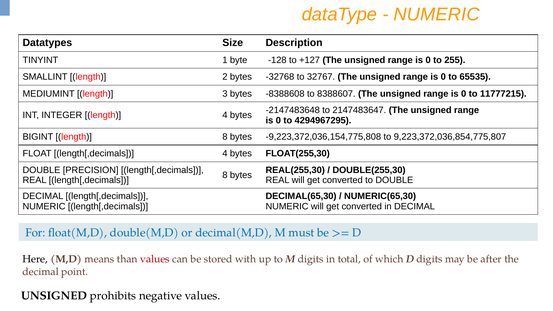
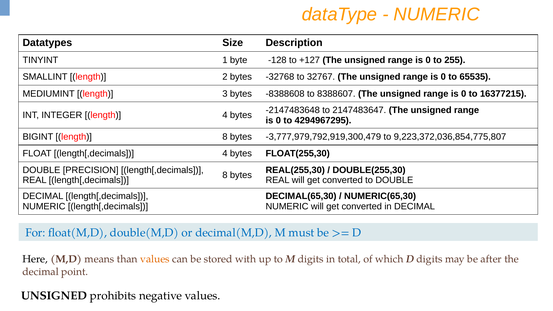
11777215: 11777215 -> 16377215 (503, 94)
-9,223,372,036,154,775,808: -9,223,372,036,154,775,808 -> -3,777,979,792,919,300,479 (323, 137)
values colour: red -> orange (155, 259)
